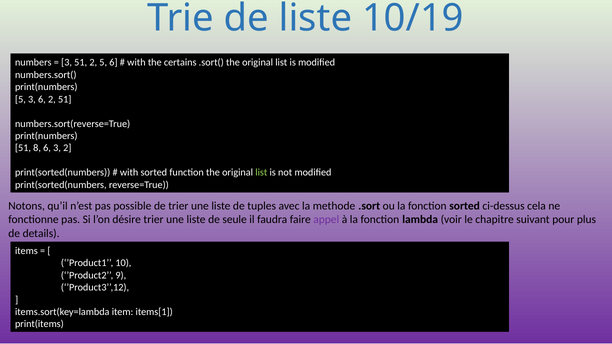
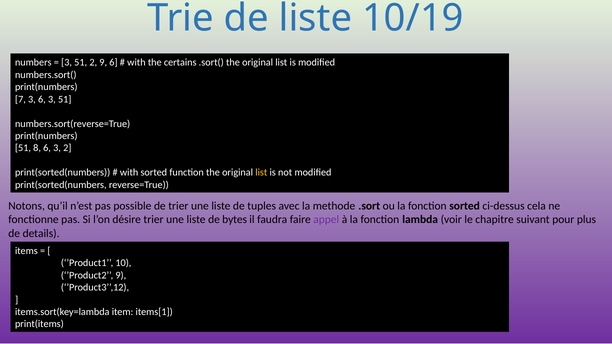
2 5: 5 -> 9 (103, 63)
5: 5 -> 7 (20, 99)
3 6 2: 2 -> 3 (52, 99)
list colour: light green -> yellow (261, 173)
seule: seule -> bytes (235, 220)
